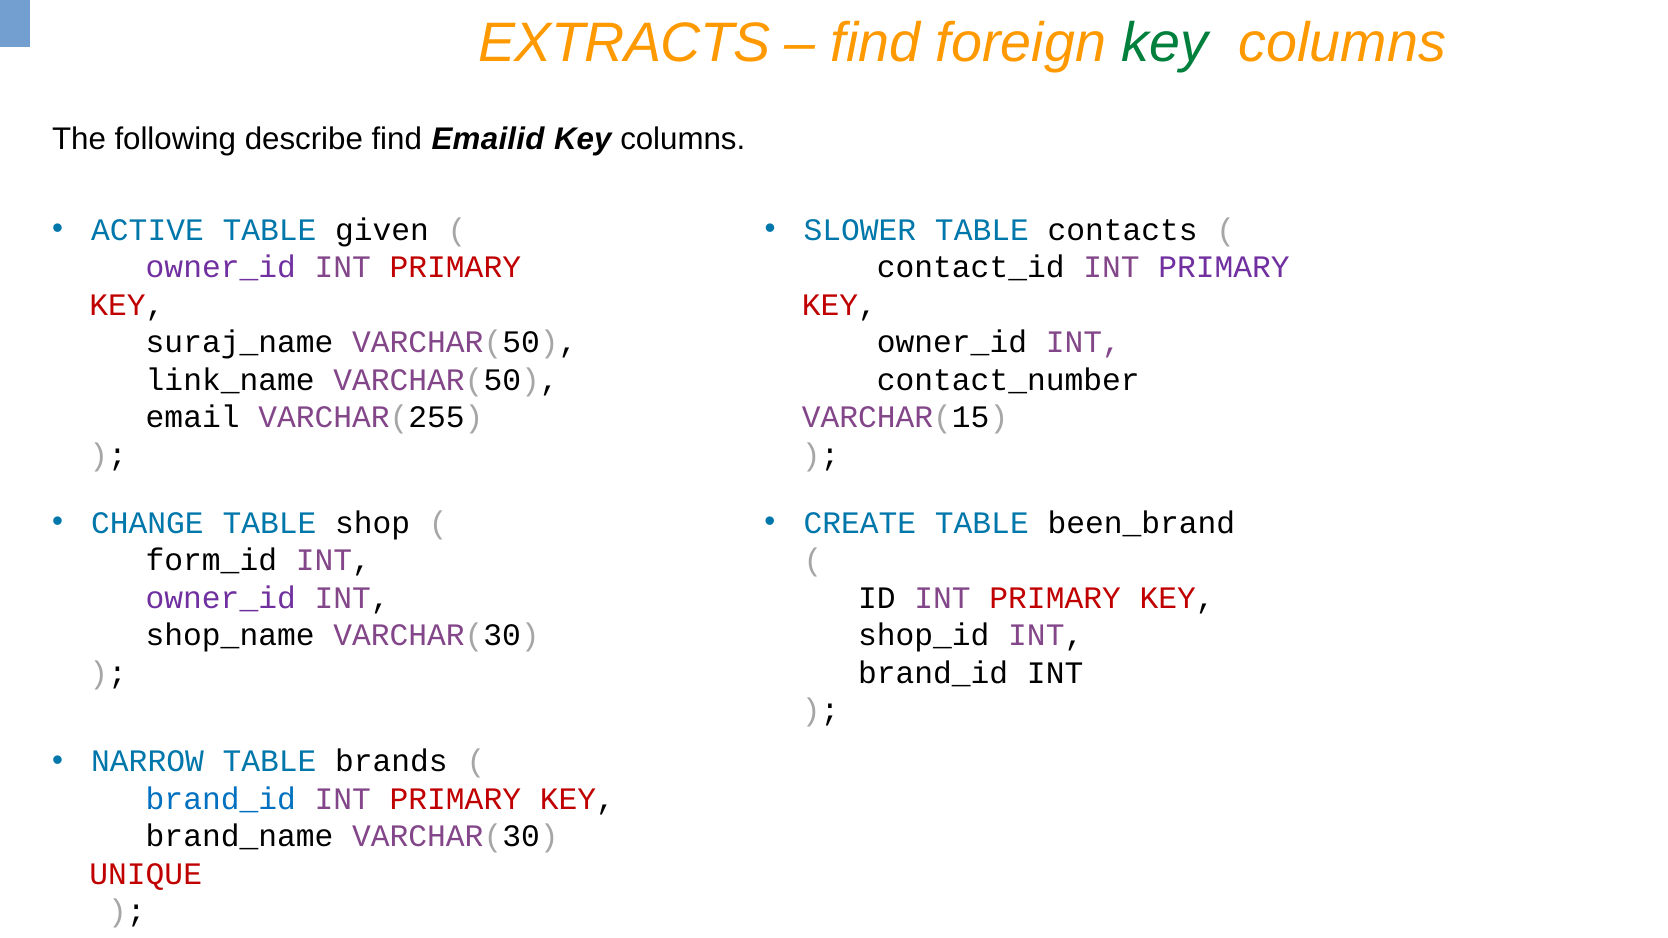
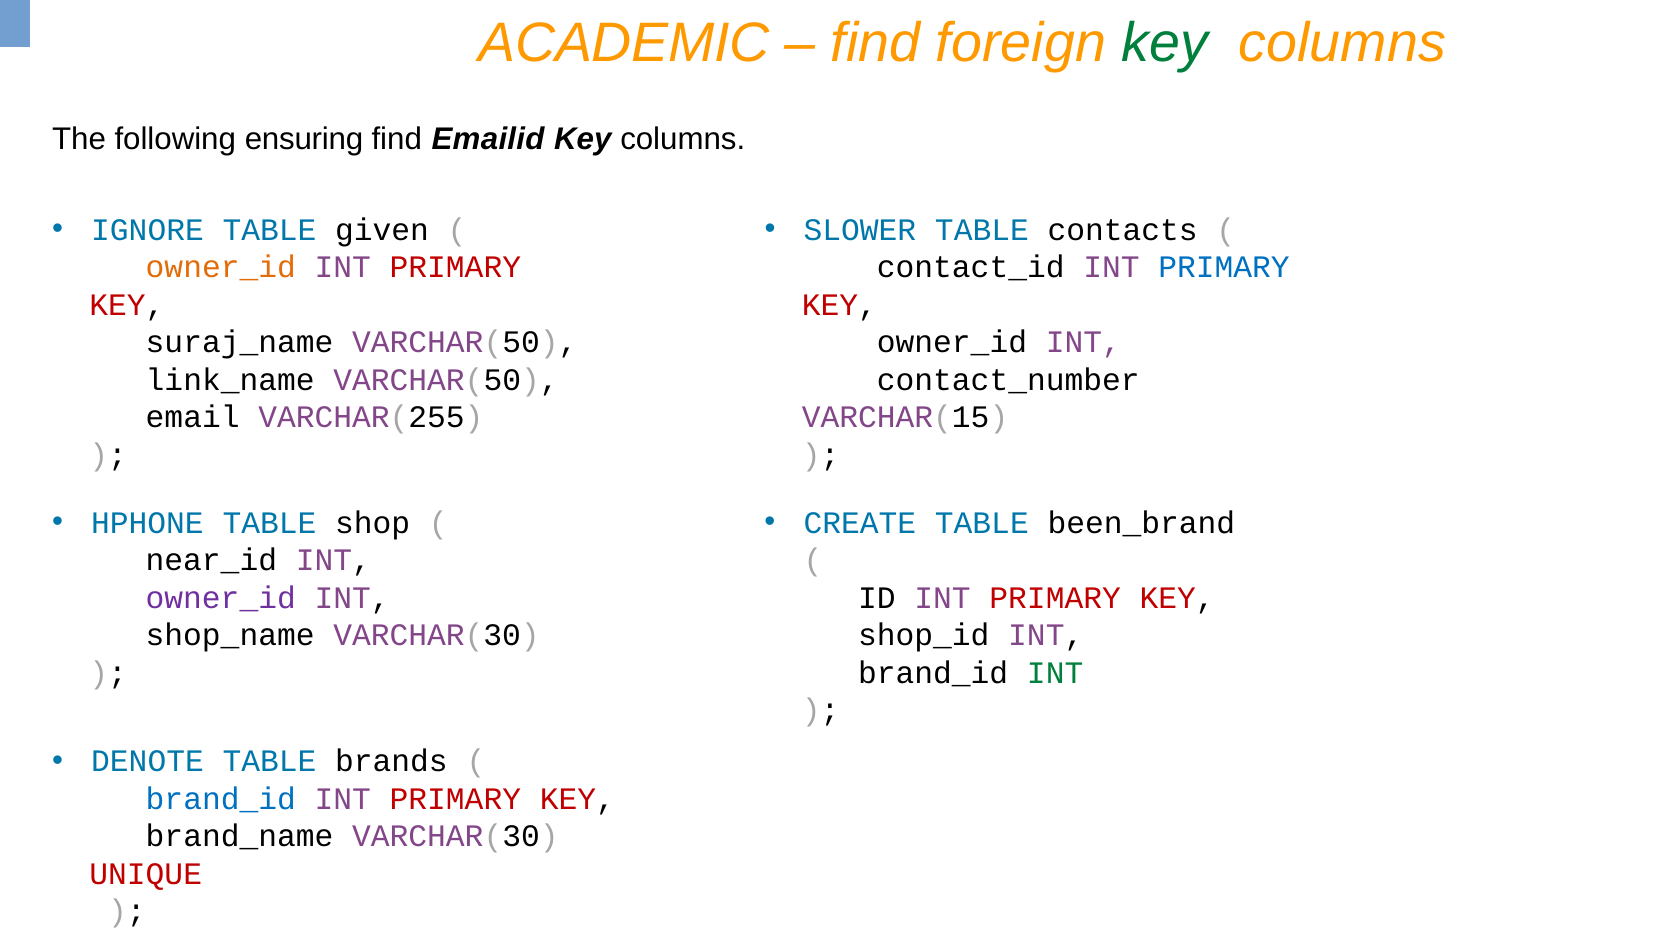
EXTRACTS: EXTRACTS -> ACADEMIC (624, 43)
describe: describe -> ensuring (304, 139)
ACTIVE: ACTIVE -> IGNORE (148, 230)
owner_id colour: purple -> orange (221, 267)
PRIMARY colour: purple -> blue (1224, 267)
CHANGE: CHANGE -> HPHONE (147, 523)
form_id: form_id -> near_id (211, 561)
INT colour: black -> green (1055, 673)
NARROW: NARROW -> DENOTE (148, 762)
